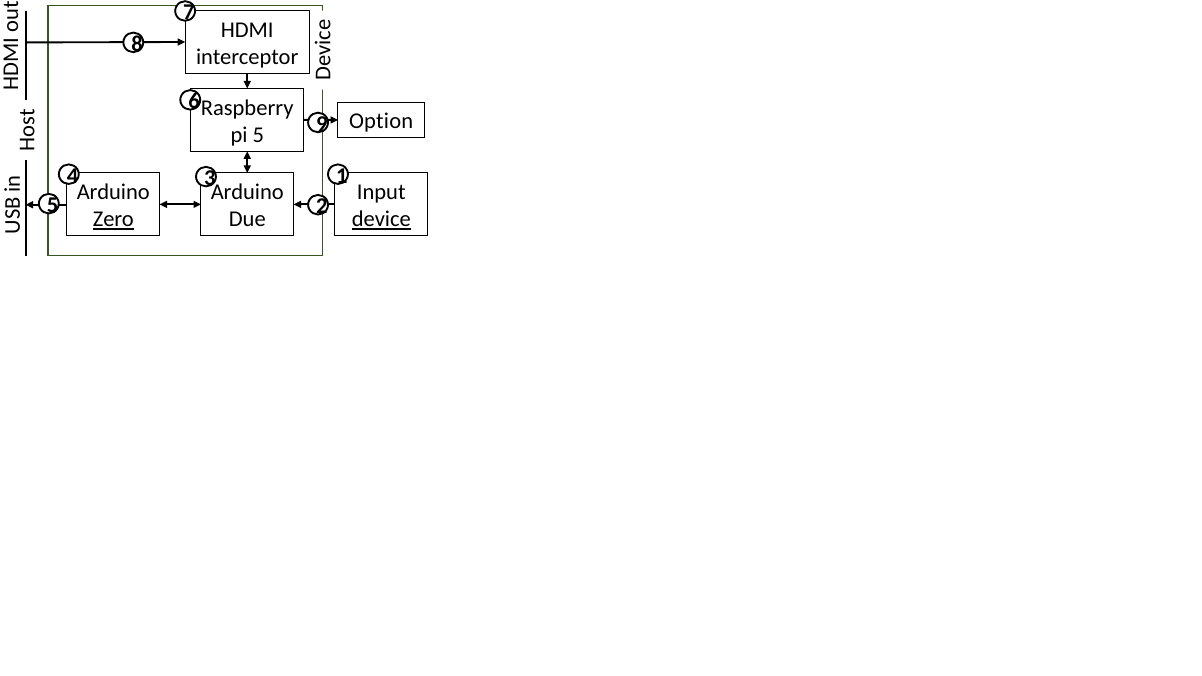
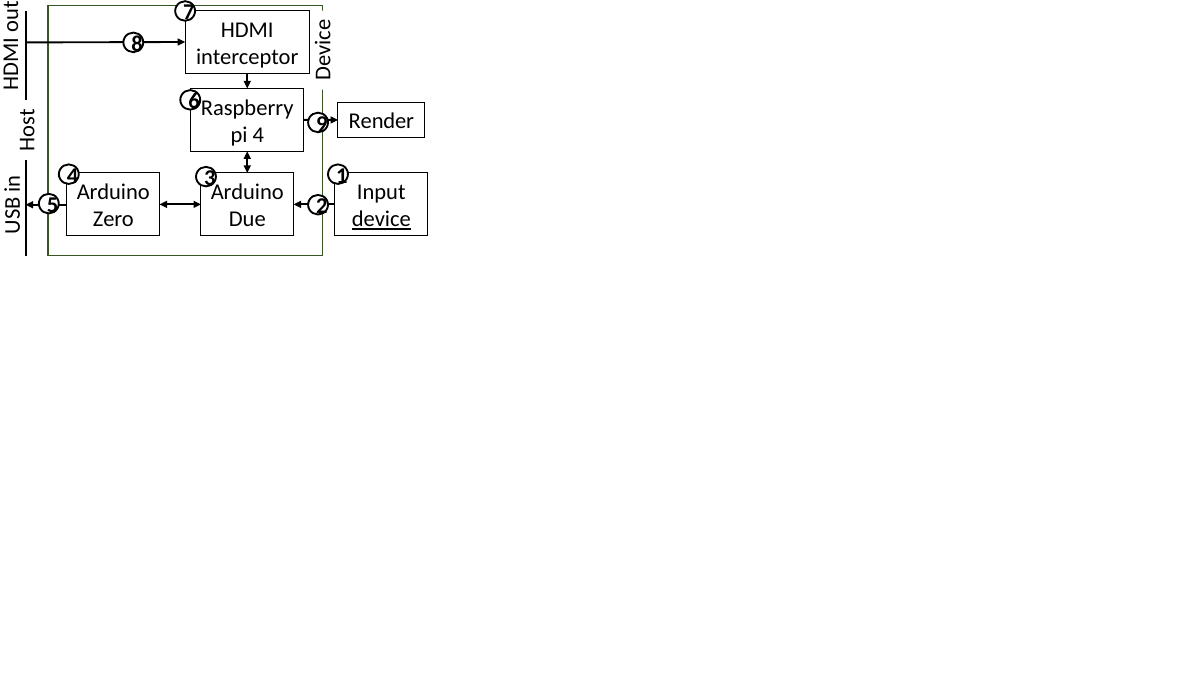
Option: Option -> Render (381, 122)
pi 5: 5 -> 4 (258, 135)
Zero underline: present -> none (113, 219)
